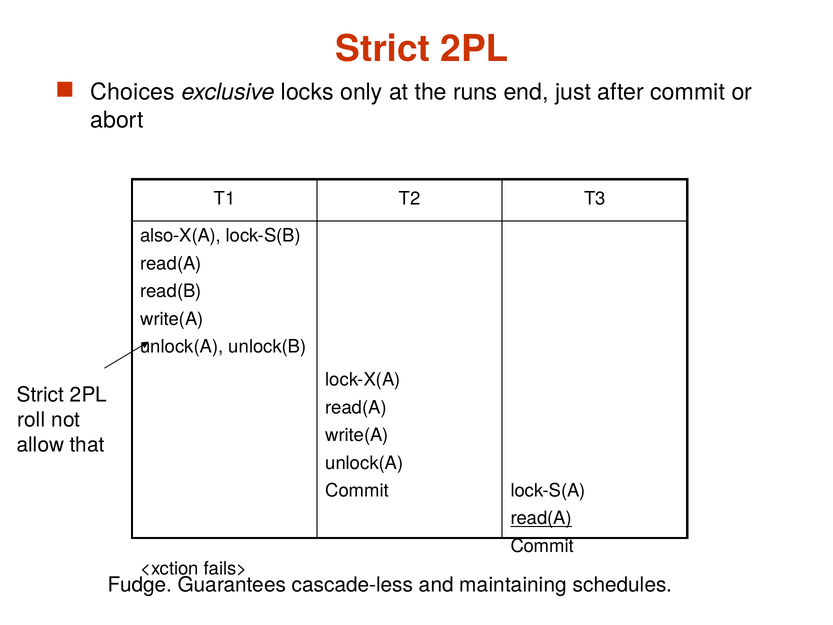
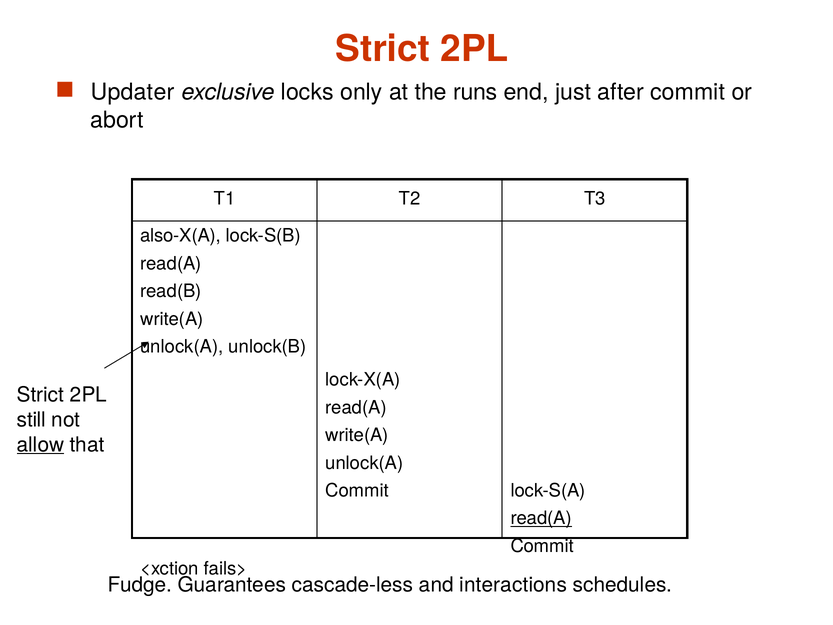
Choices: Choices -> Updater (133, 92)
roll: roll -> still (31, 419)
allow underline: none -> present (41, 444)
maintaining: maintaining -> interactions (513, 585)
